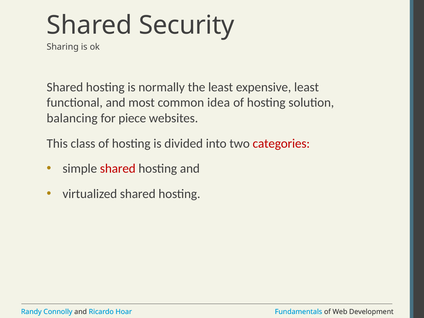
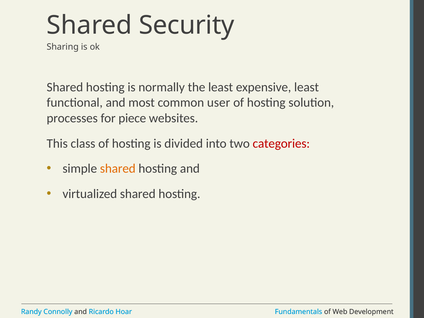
idea: idea -> user (219, 103)
balancing: balancing -> processes (72, 118)
shared colour: red -> orange (118, 169)
